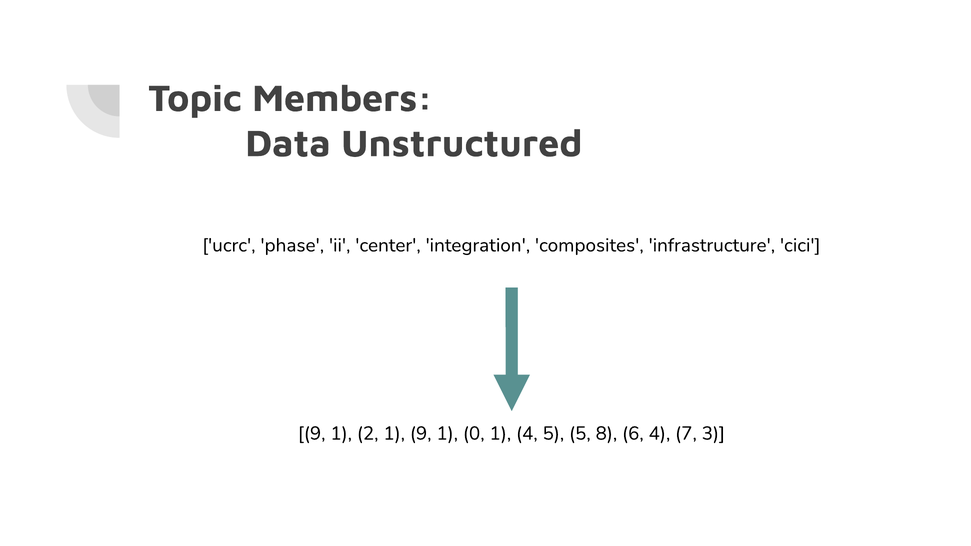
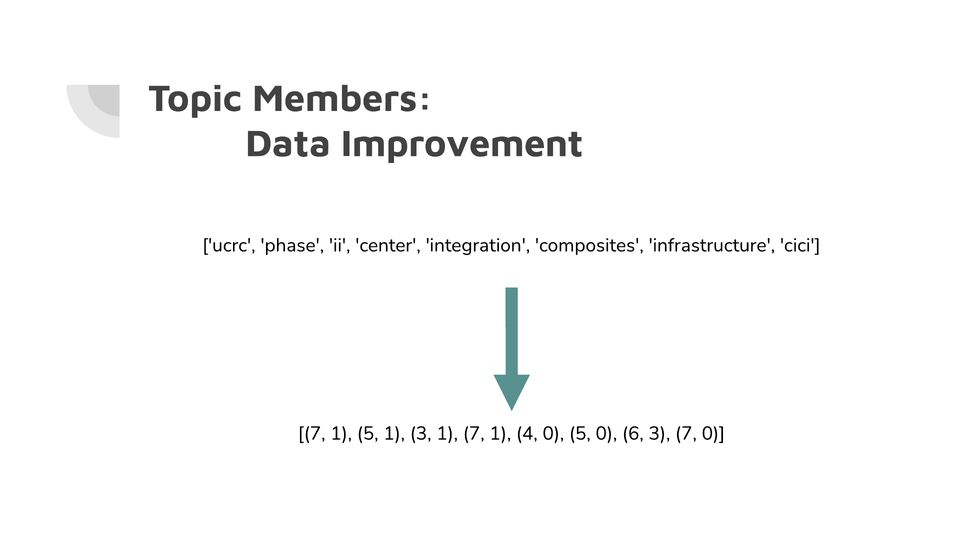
Unstructured: Unstructured -> Improvement (462, 144)
9: 9 -> 7 (312, 434)
1 2: 2 -> 5 (368, 434)
1 9: 9 -> 3 (421, 434)
1 0: 0 -> 7 (474, 434)
4 5: 5 -> 0 (553, 434)
5 8: 8 -> 0 (606, 434)
6 4: 4 -> 3 (659, 434)
7 3: 3 -> 0 (713, 434)
